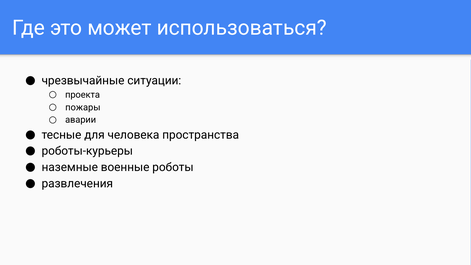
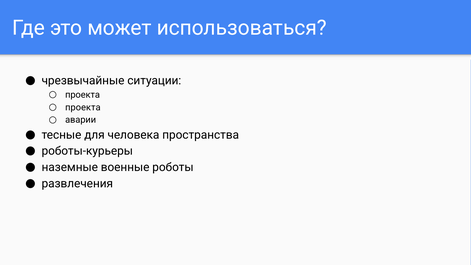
пожары: пожары -> проекта (83, 107)
